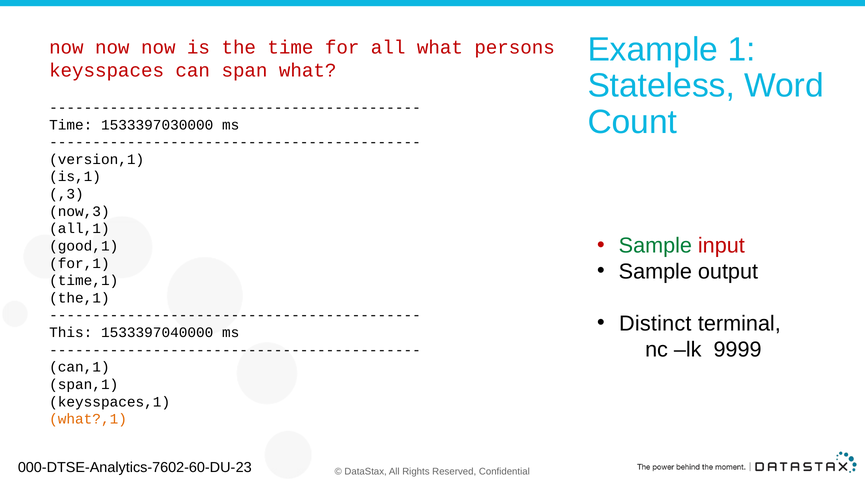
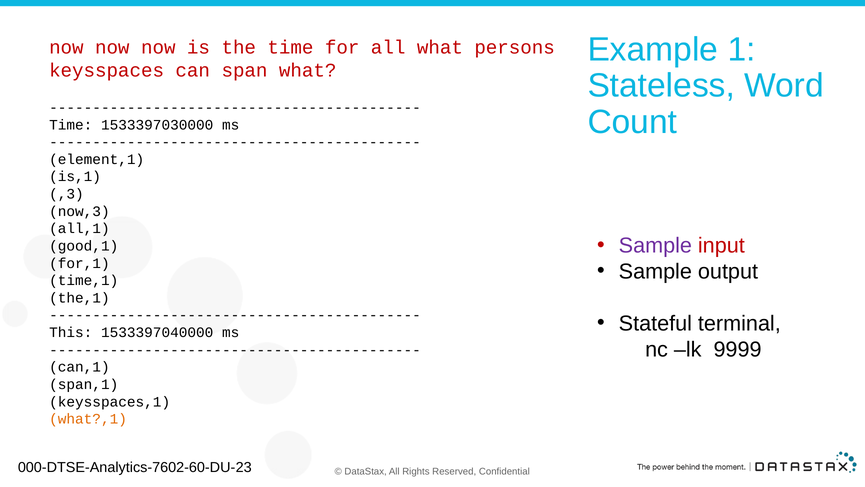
version,1: version,1 -> element,1 (97, 159)
Sample colour: green -> purple (655, 245)
Distinct: Distinct -> Stateful (655, 323)
